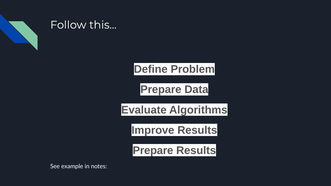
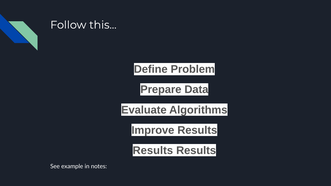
Prepare: Prepare -> Results (153, 151)
